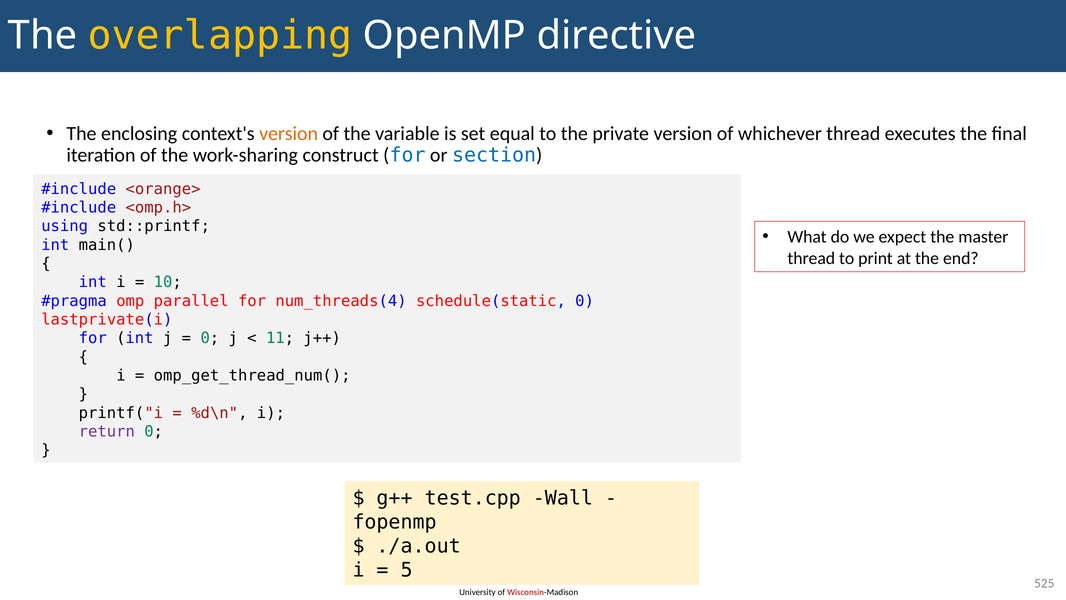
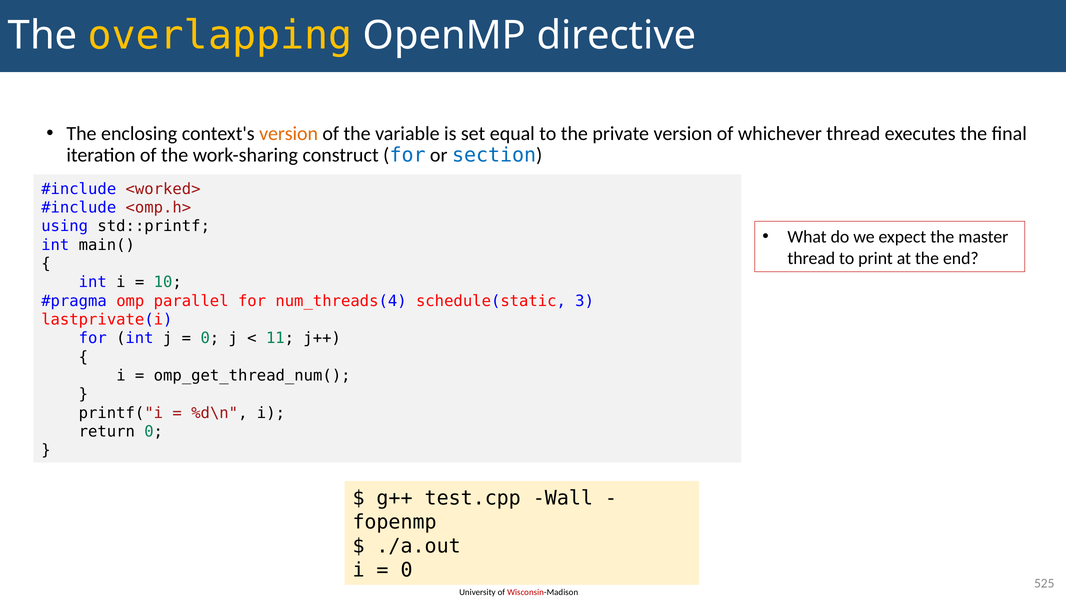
<orange>: <orange> -> <worked> (163, 189)
schedule(static 0: 0 -> 3 (585, 301)
return colour: purple -> black (107, 431)
5: 5 -> 0 (407, 570)
